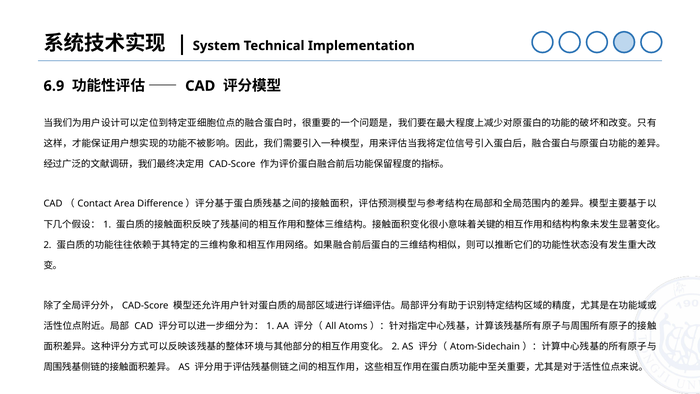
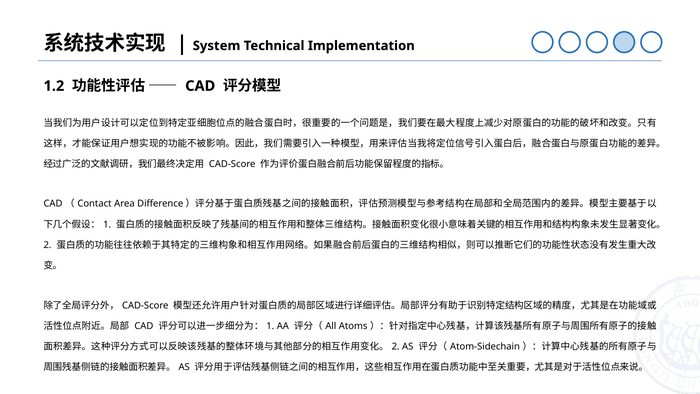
6.9: 6.9 -> 1.2 (54, 86)
